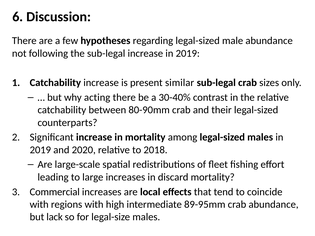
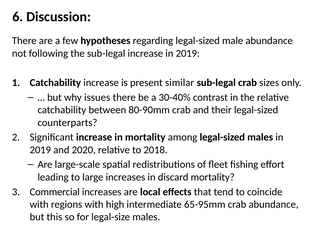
acting: acting -> issues (97, 98)
89-95mm: 89-95mm -> 65-95mm (205, 205)
lack: lack -> this (54, 217)
